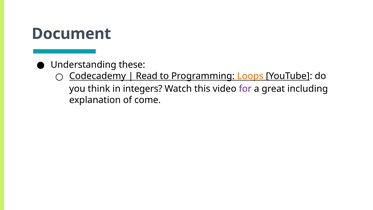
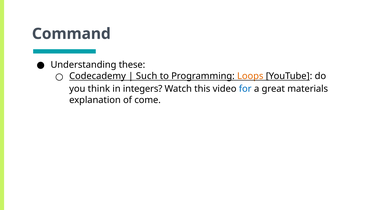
Document: Document -> Command (71, 34)
Read: Read -> Such (147, 76)
for colour: purple -> blue (245, 89)
including: including -> materials (308, 89)
